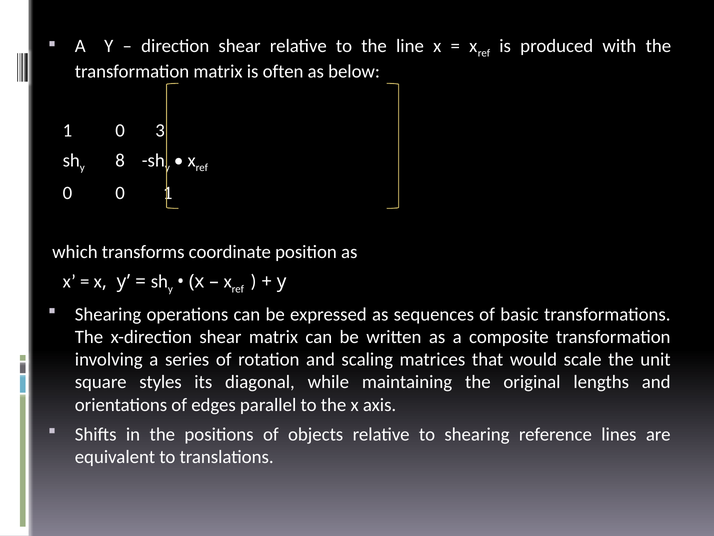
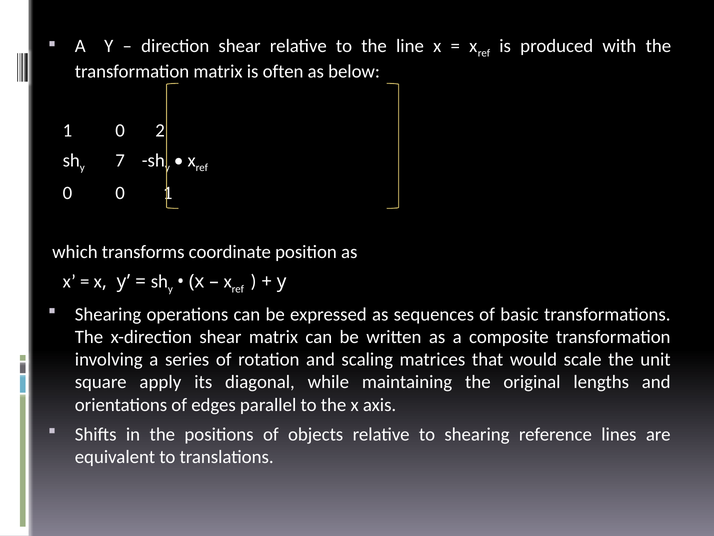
3: 3 -> 2 (160, 131)
8: 8 -> 7 (120, 160)
styles: styles -> apply (160, 382)
